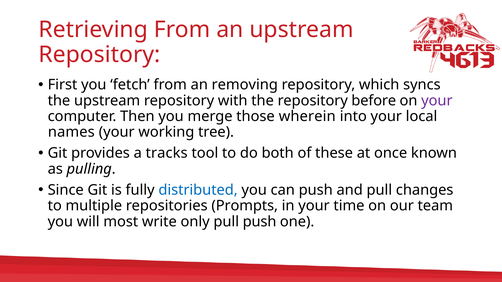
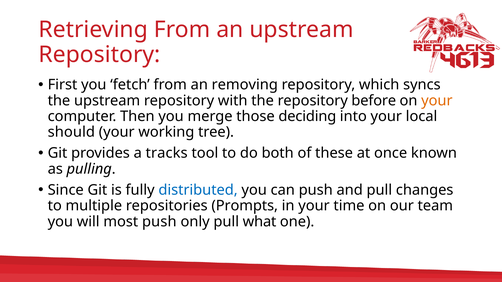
your colour: purple -> orange (437, 101)
wherein: wherein -> deciding (307, 117)
names: names -> should (71, 132)
most write: write -> push (159, 222)
pull push: push -> what (260, 222)
